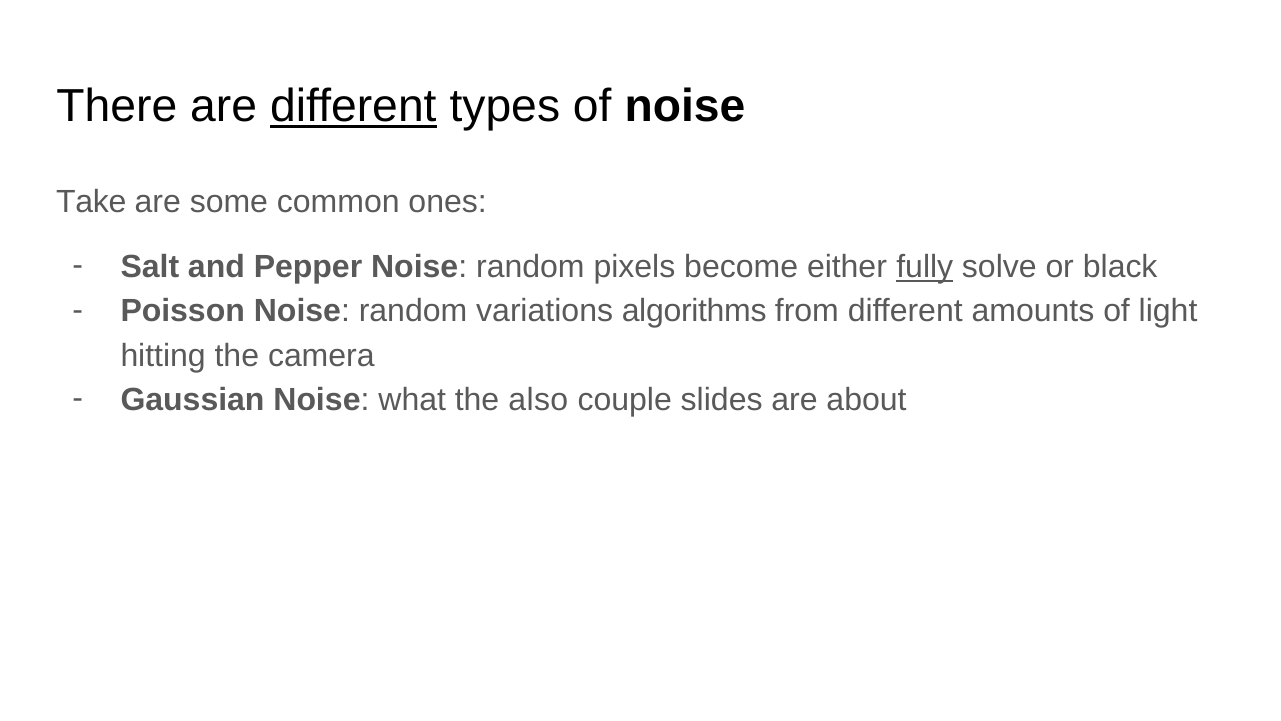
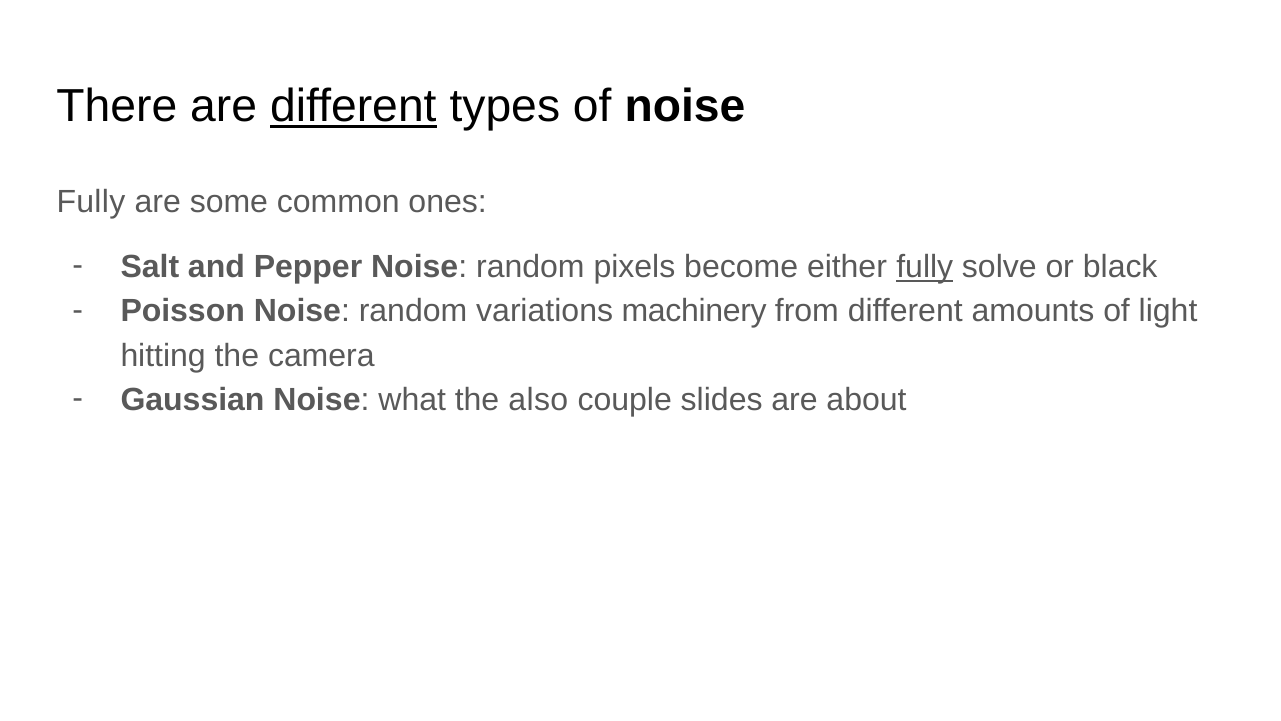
Take: Take -> Fully (91, 201)
algorithms: algorithms -> machinery (694, 311)
